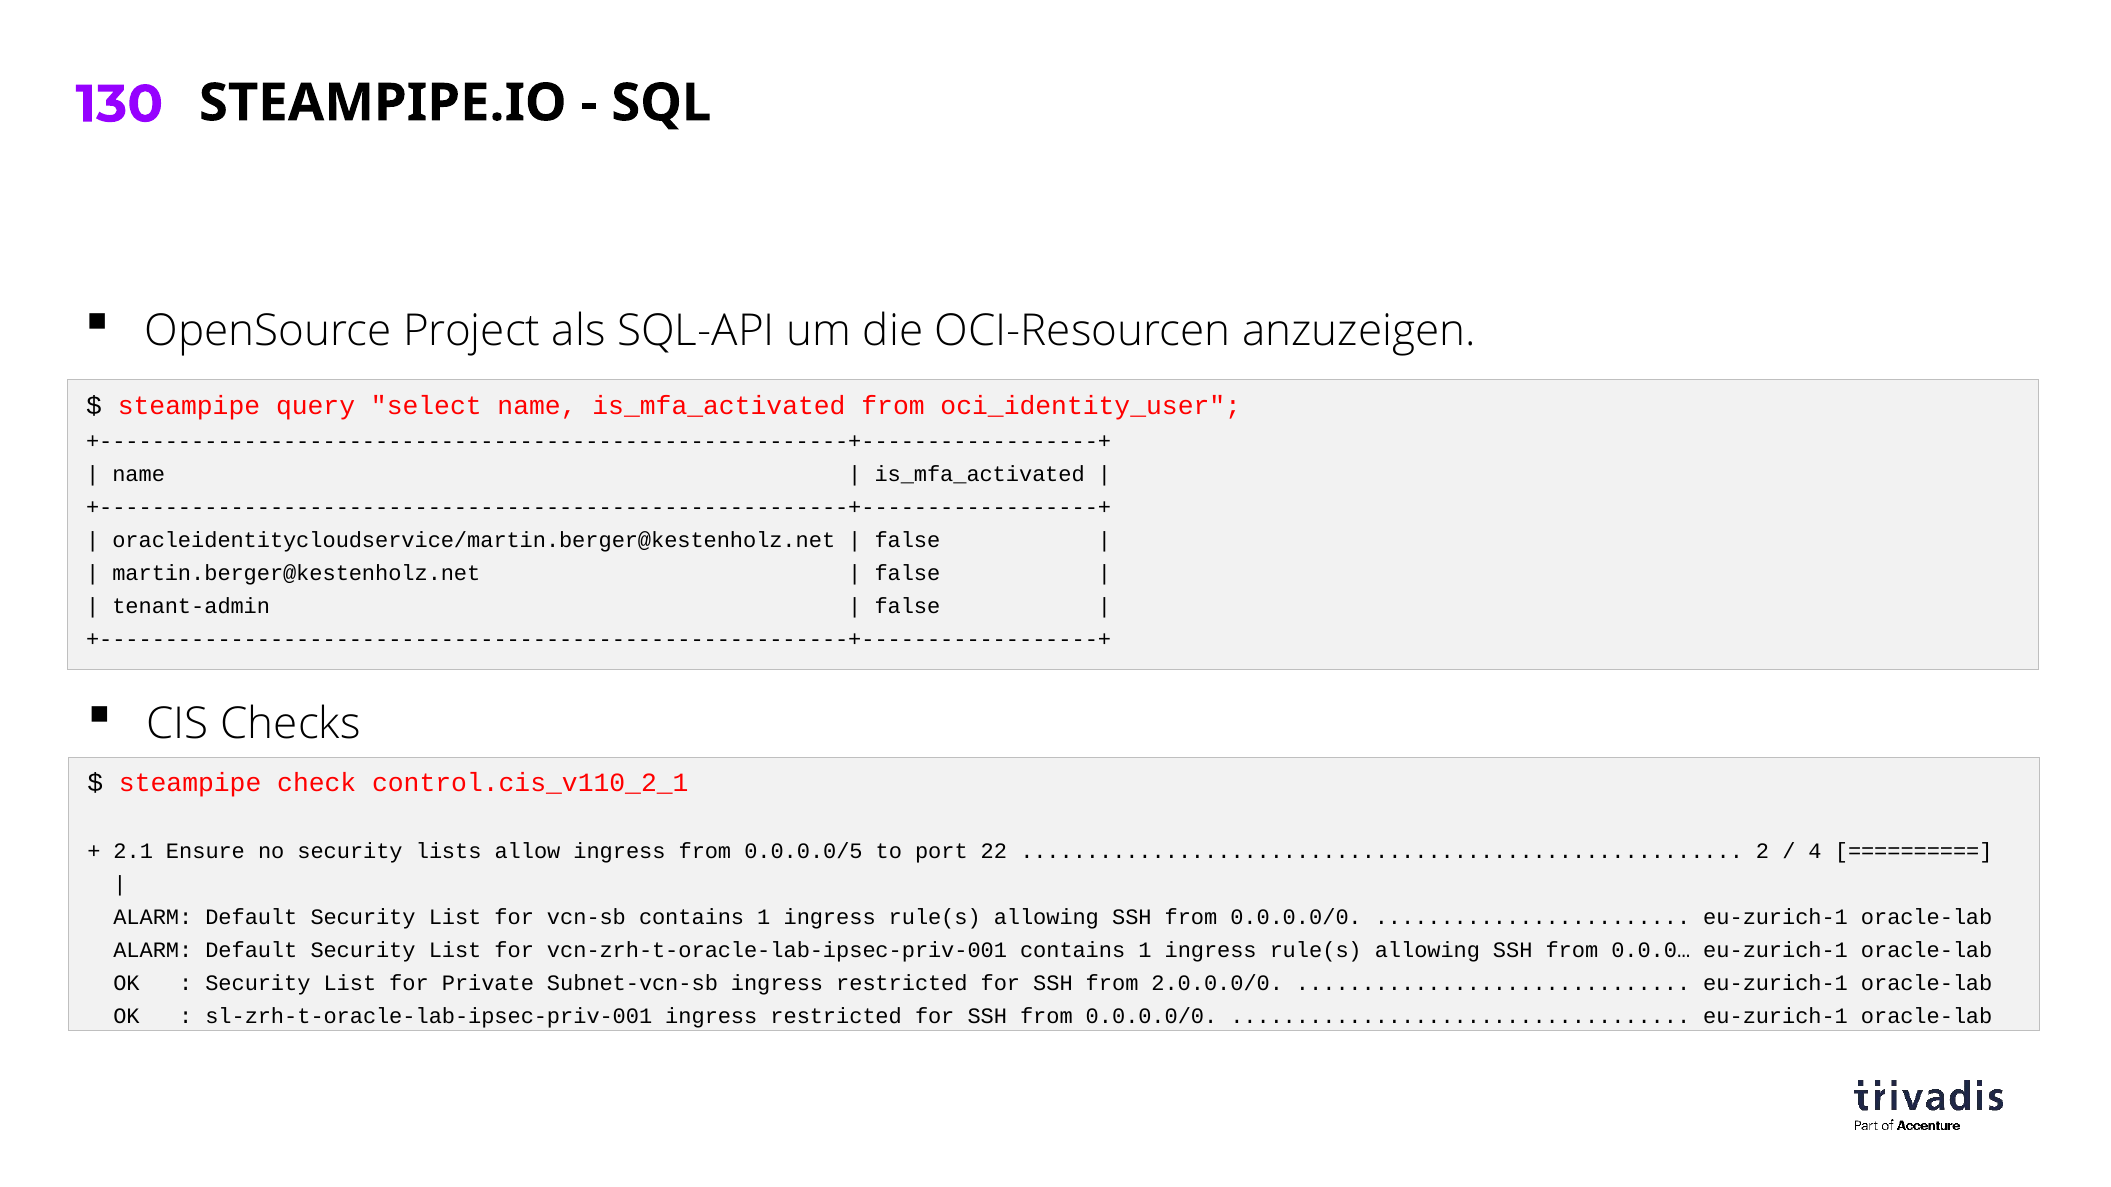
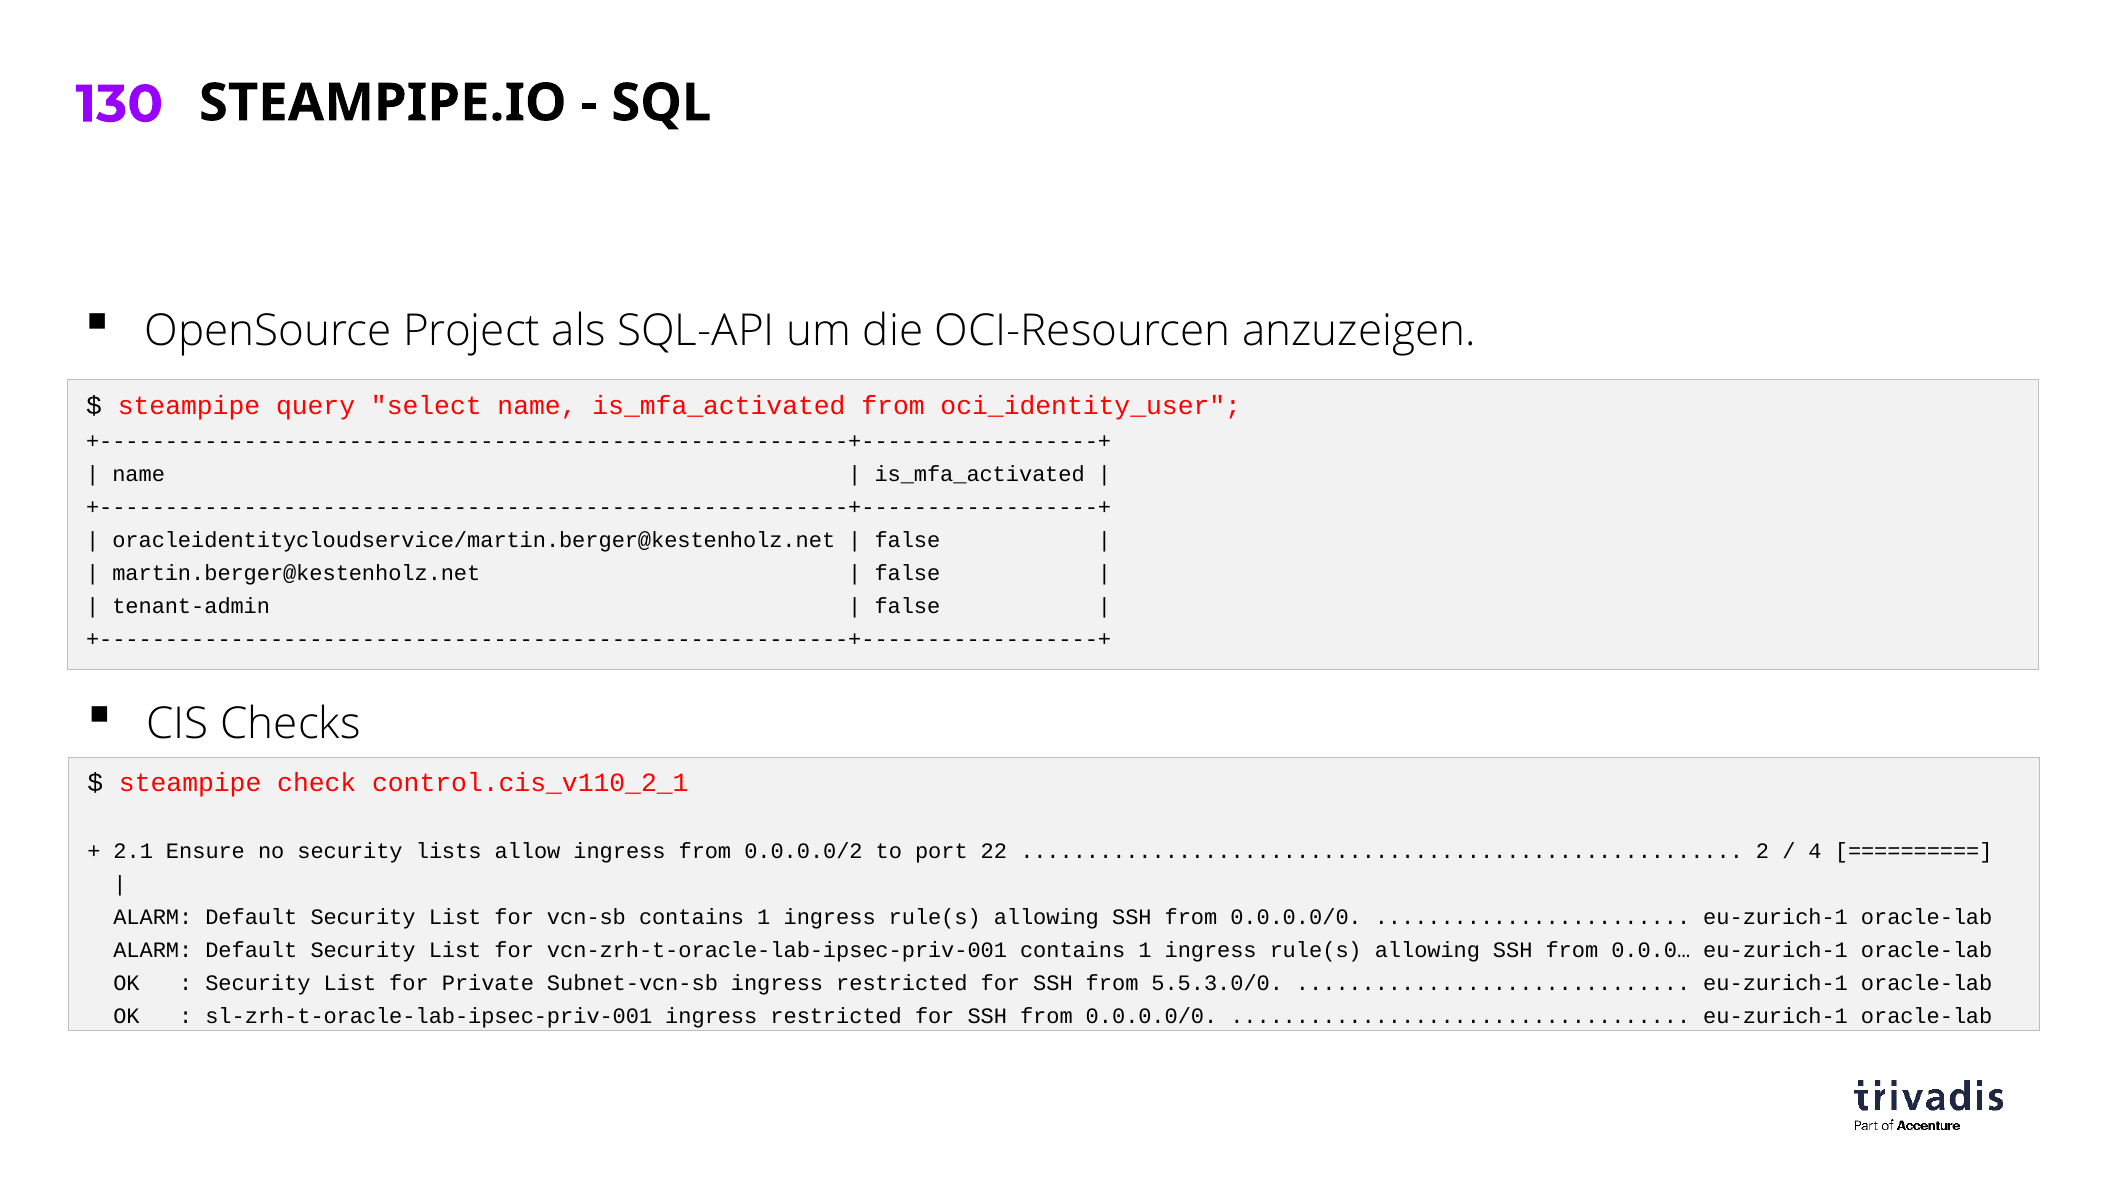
0.0.0.0/5: 0.0.0.0/5 -> 0.0.0.0/2 (803, 852)
2.0.0.0/0: 2.0.0.0/0 -> 5.5.3.0/0 (1217, 984)
